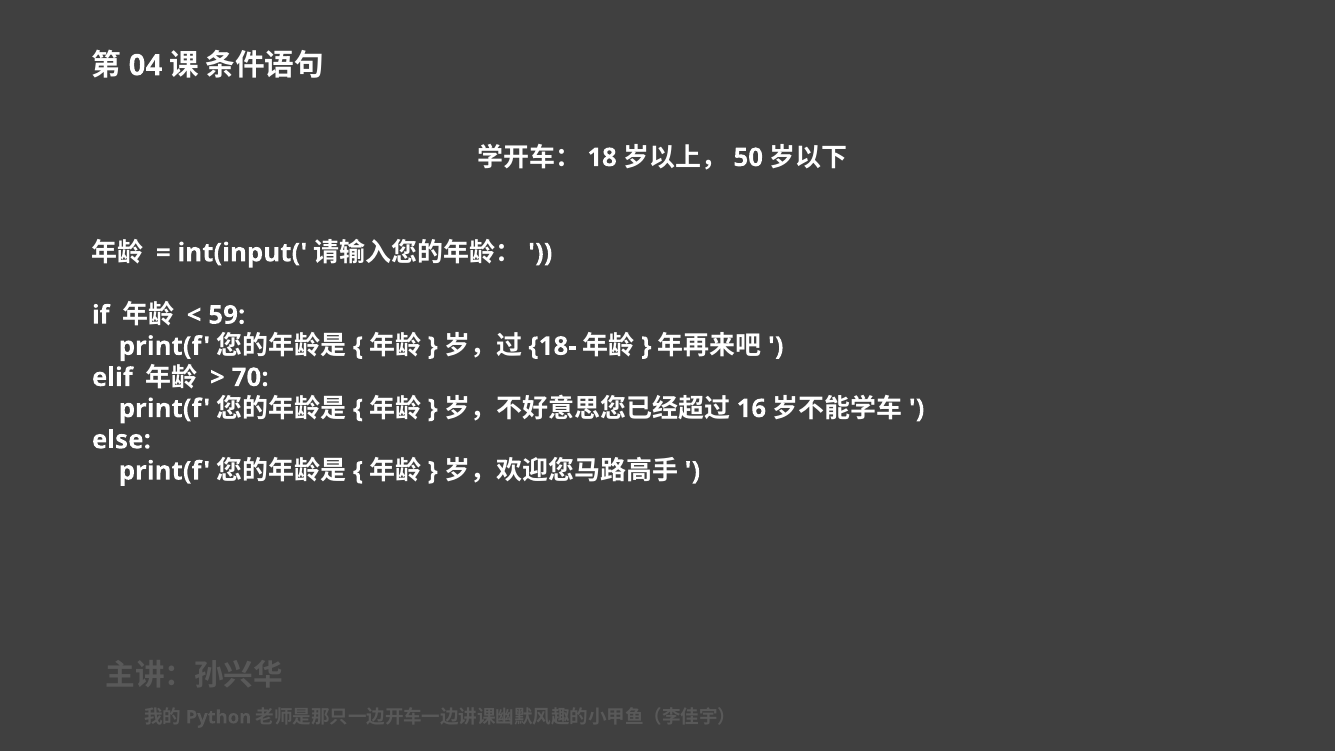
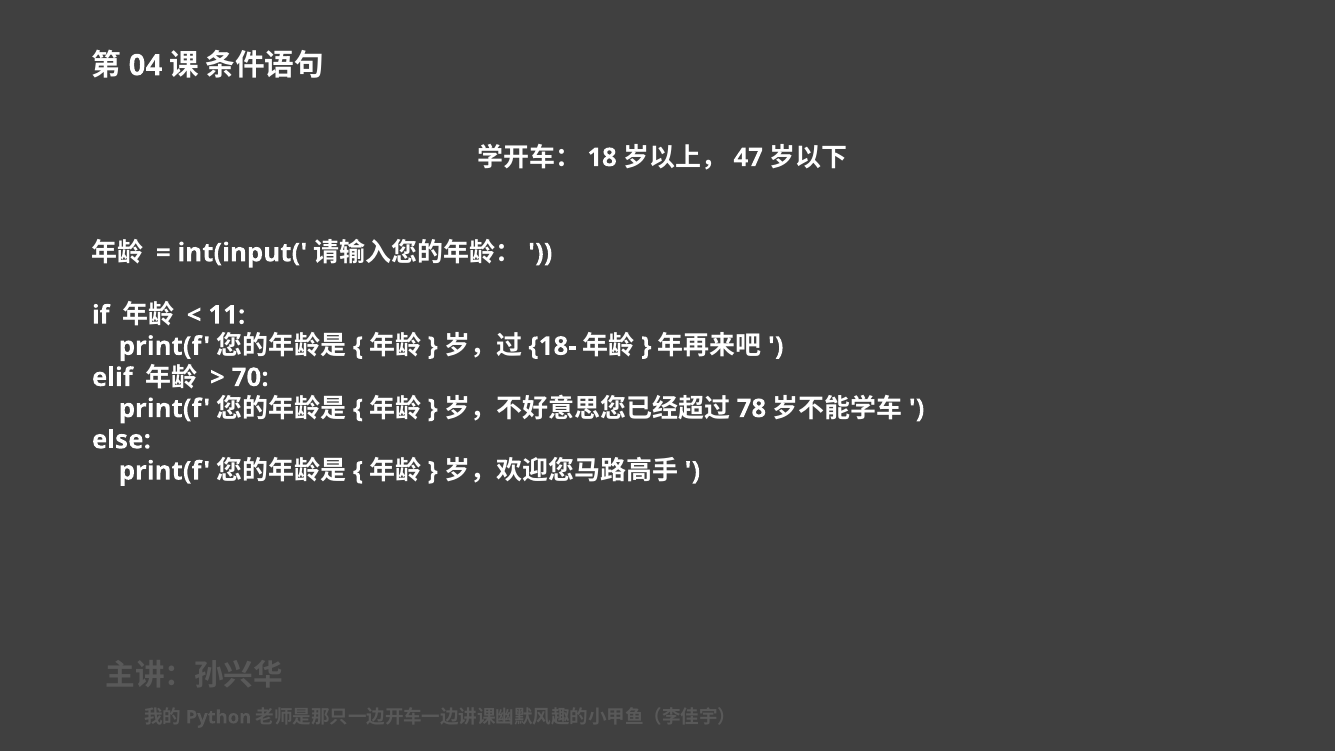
50: 50 -> 47 (748, 158)
59: 59 -> 11 (227, 315)
16: 16 -> 78 (751, 409)
